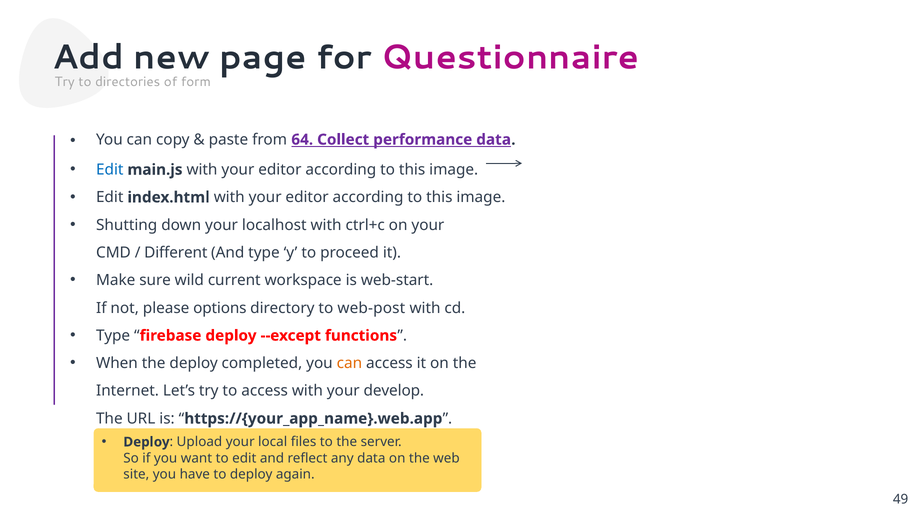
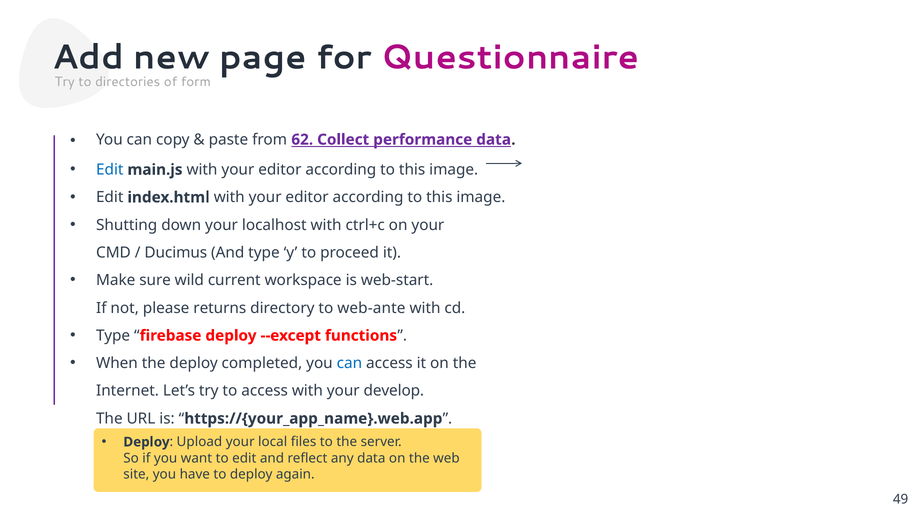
64: 64 -> 62 (302, 140)
Different: Different -> Ducimus (176, 252)
options: options -> returns (220, 308)
web-post: web-post -> web-ante (371, 308)
can colour: orange -> blue (349, 363)
